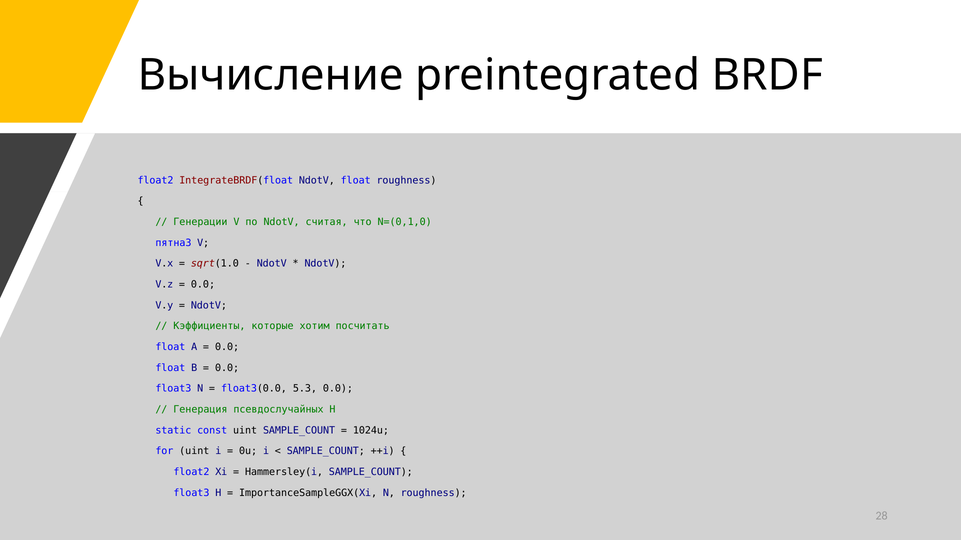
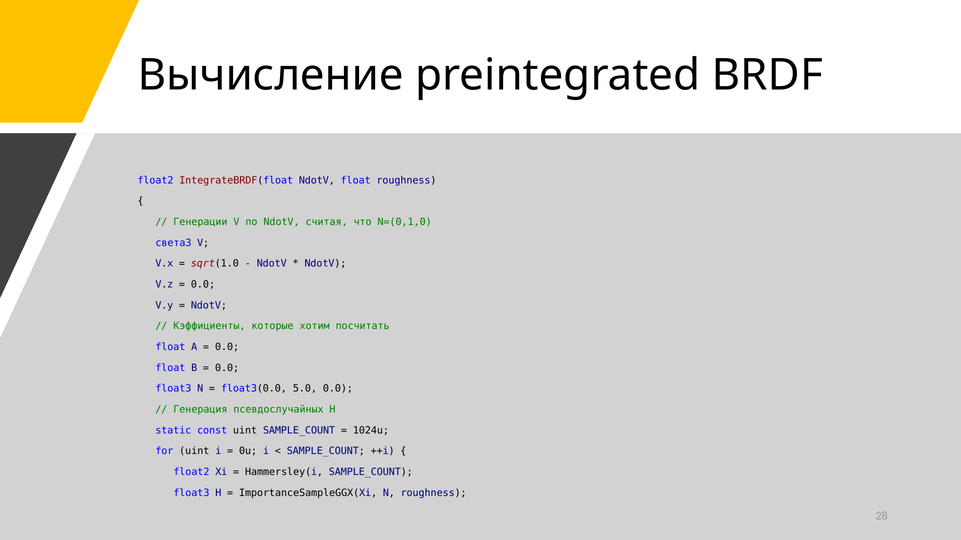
пятна3: пятна3 -> света3 (173, 243)
5.3: 5.3 -> 5.0 (305, 389)
